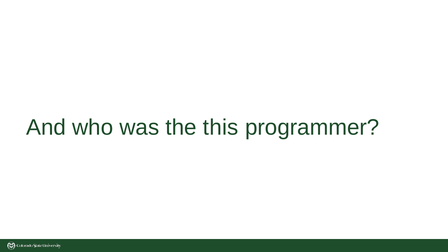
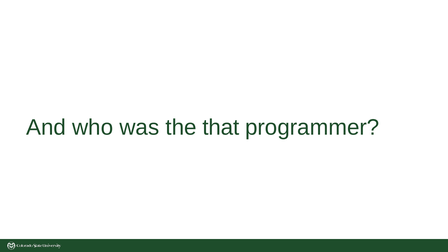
this: this -> that (221, 128)
